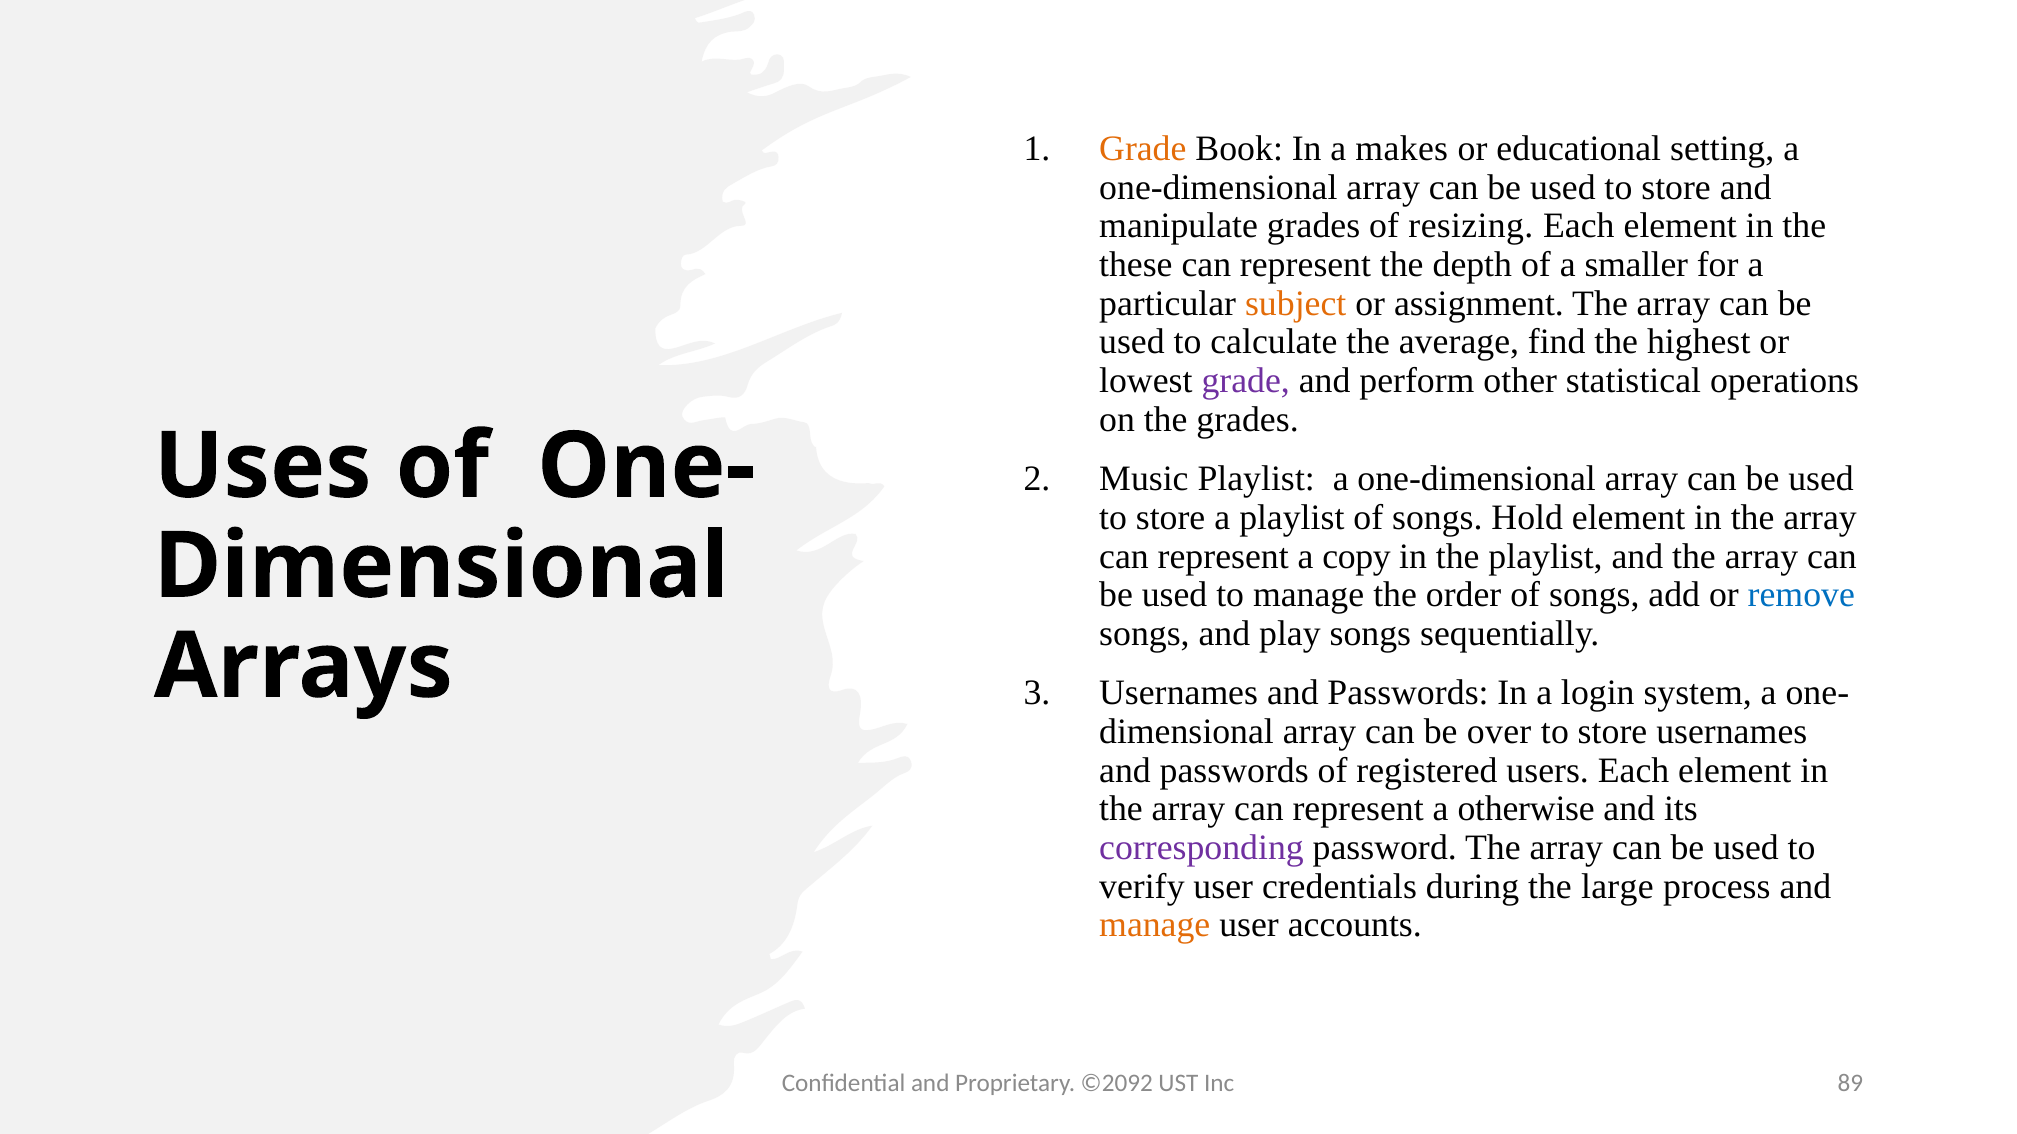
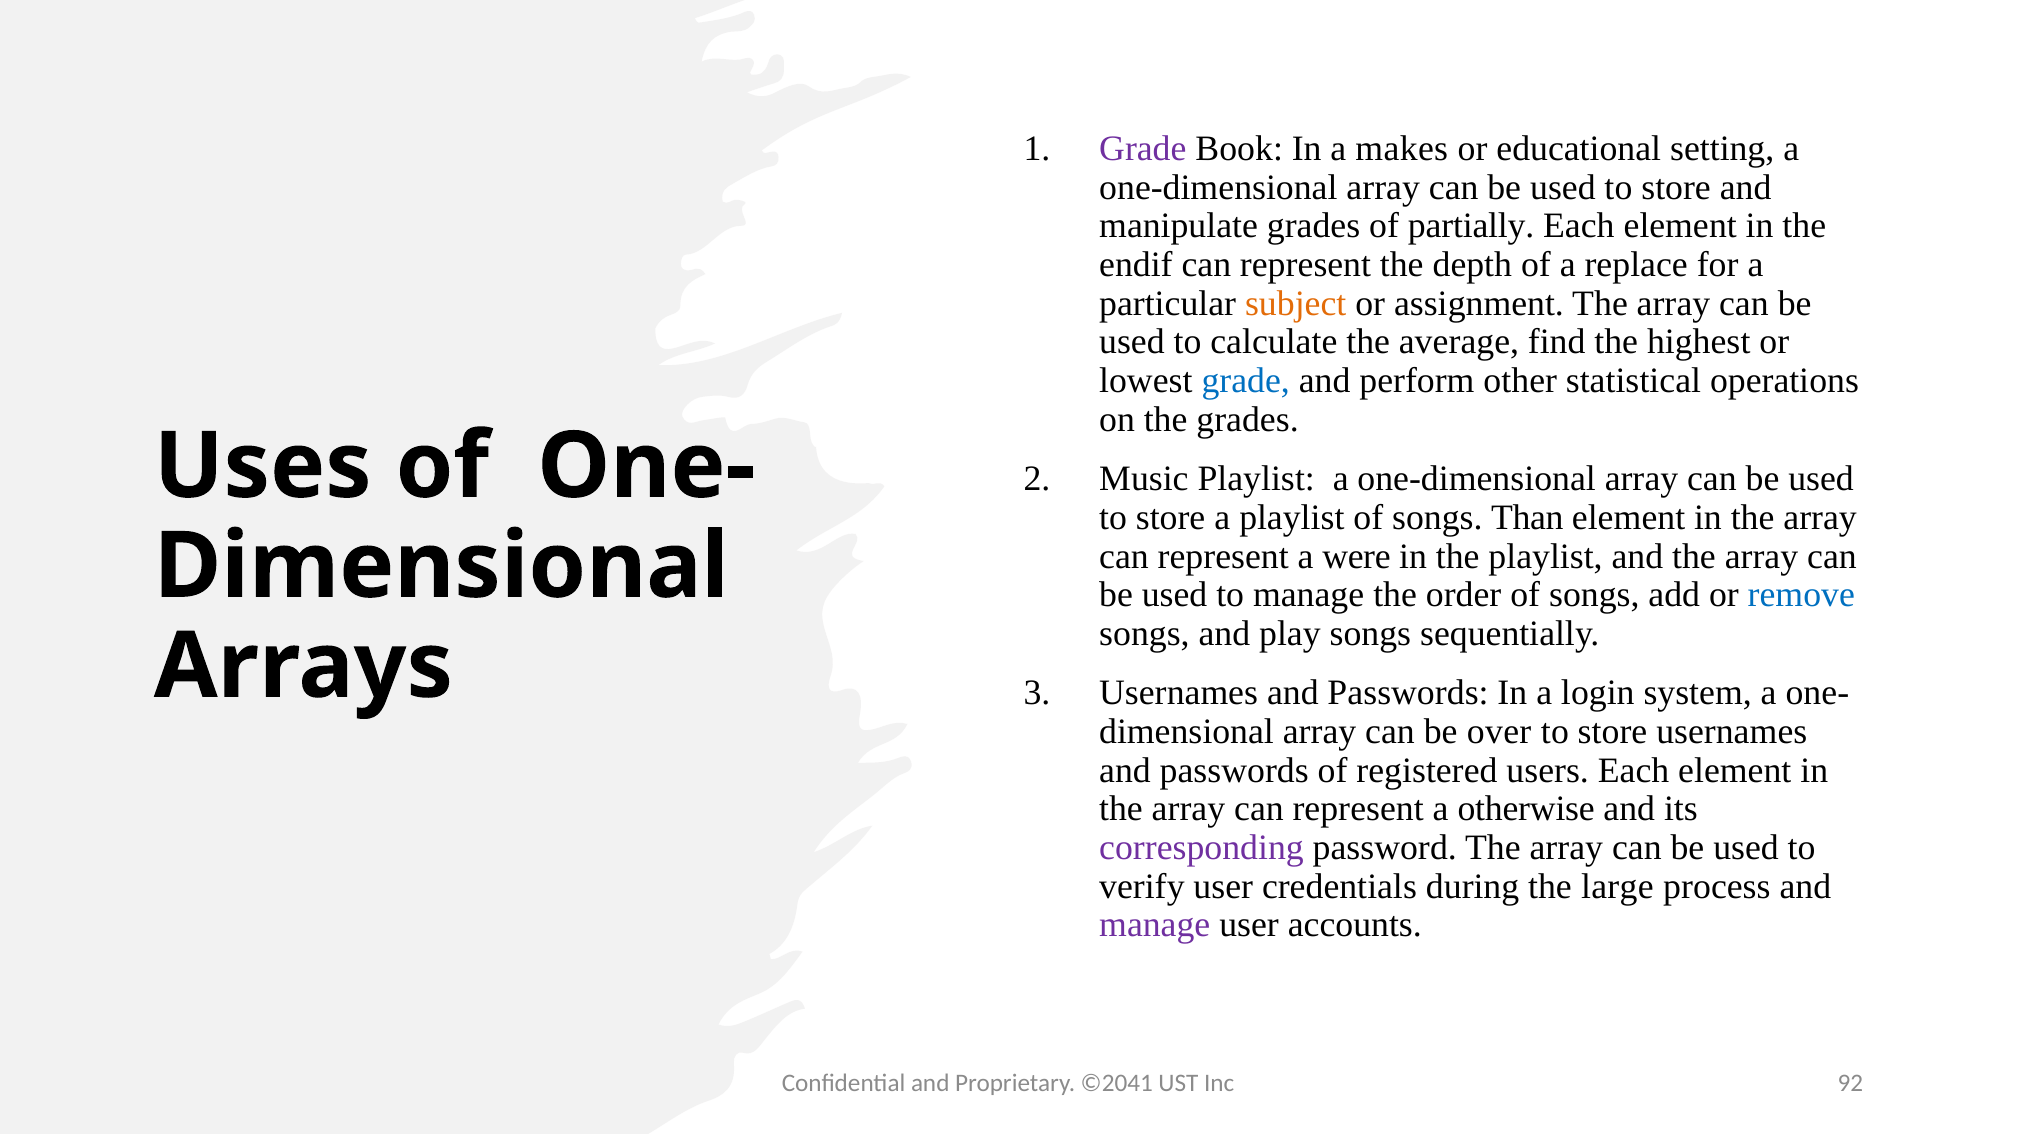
Grade colour: orange -> purple (1143, 149)
resizing: resizing -> partially (1471, 226)
these: these -> endif (1136, 265)
smaller: smaller -> replace (1636, 265)
grade colour: purple -> blue (1246, 381)
Hold: Hold -> Than (1527, 518)
copy: copy -> were (1356, 556)
manage colour: orange -> purple (1155, 925)
©2092: ©2092 -> ©2041 (1117, 1083)
89: 89 -> 92 (1850, 1083)
